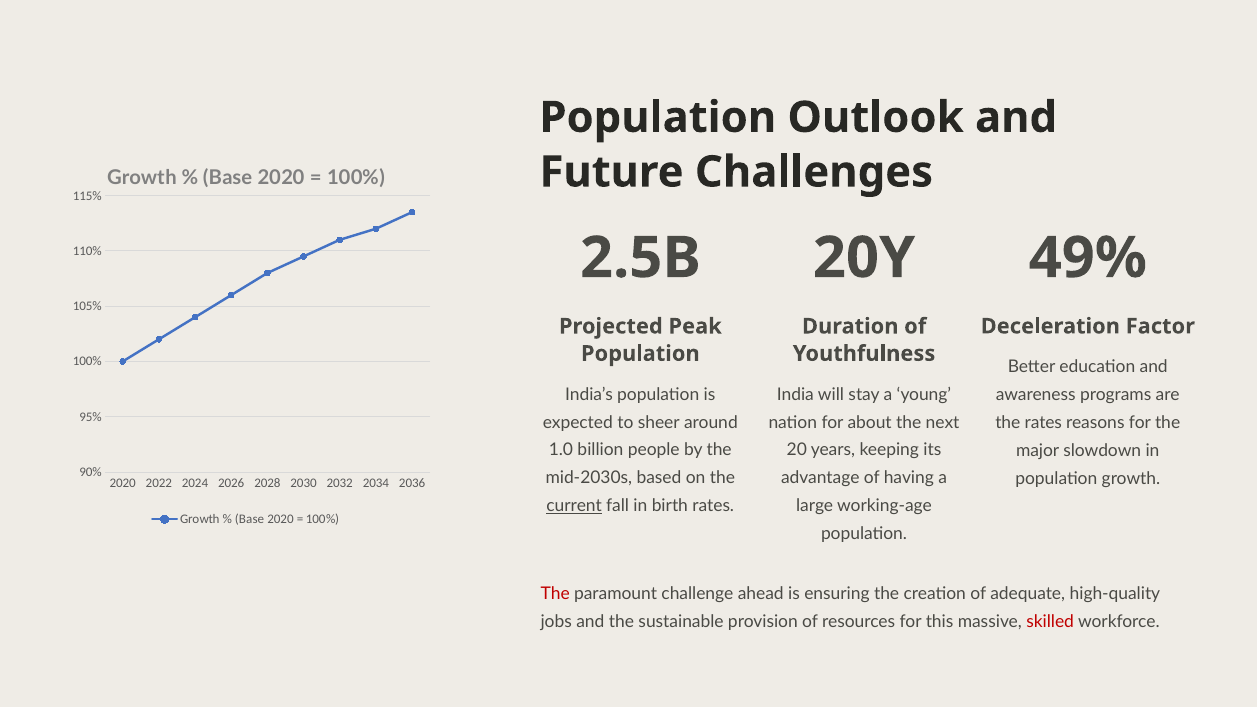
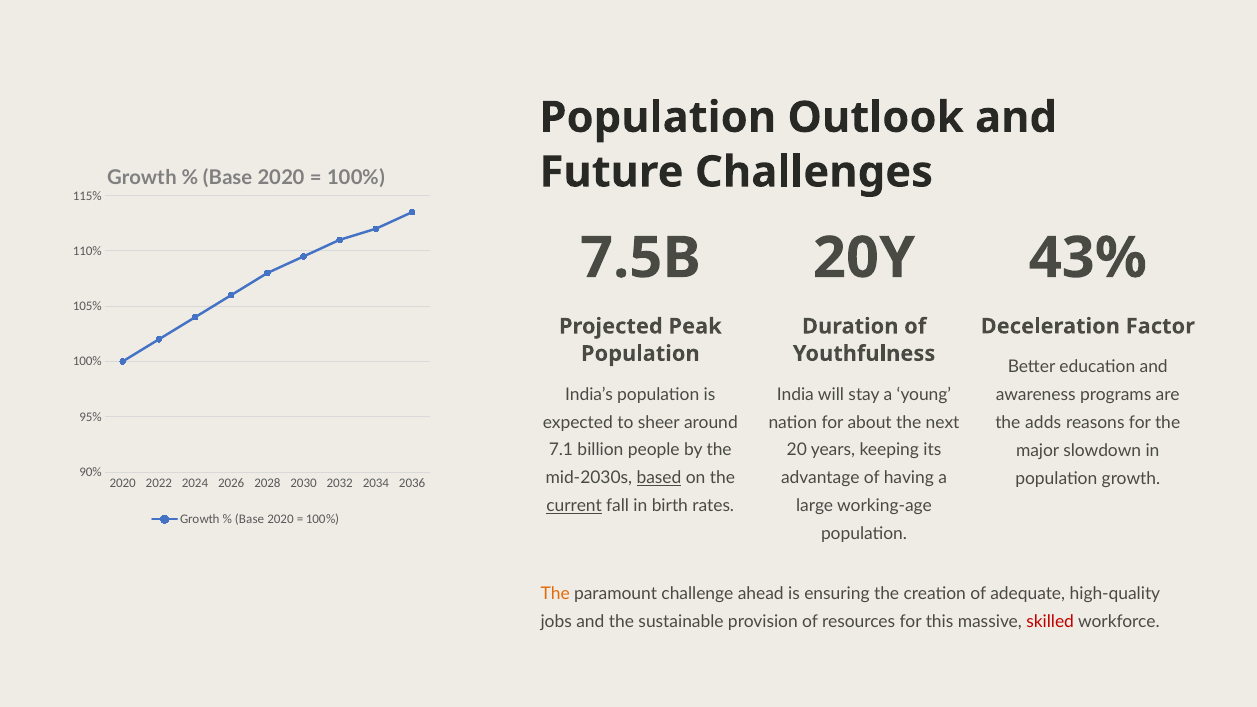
2.5B: 2.5B -> 7.5B (640, 258)
49%: 49% -> 43% (1088, 258)
the rates: rates -> adds (1043, 423)
1.0: 1.0 -> 7.1 (561, 450)
based underline: none -> present (659, 478)
The colour: red -> orange (555, 594)
